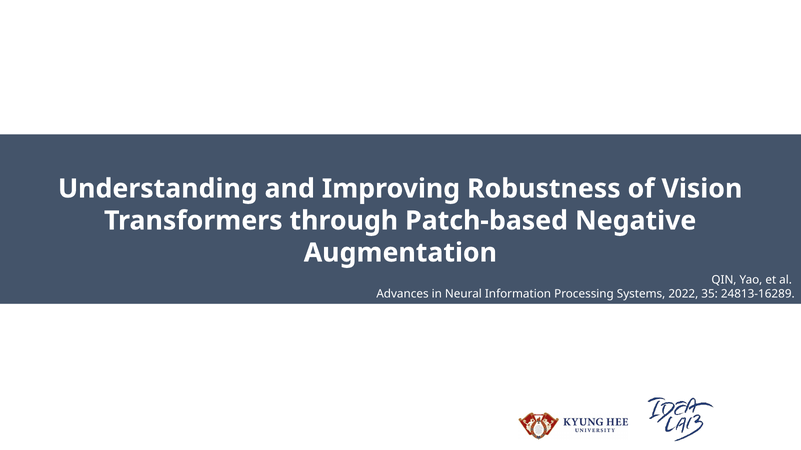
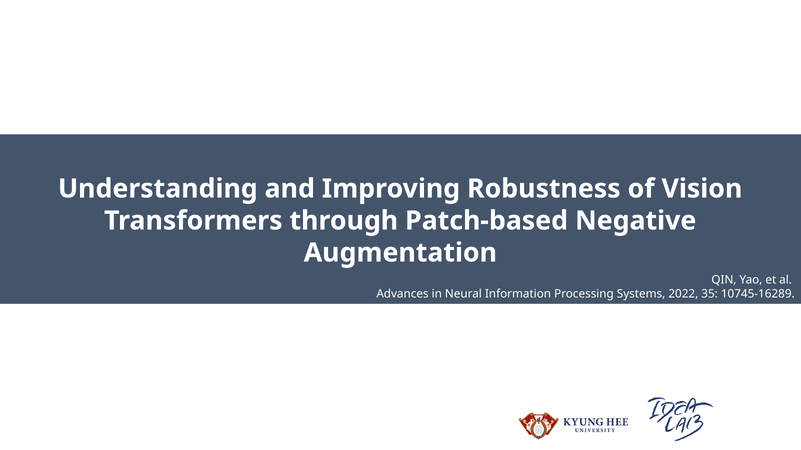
24813-16289: 24813-16289 -> 10745-16289 (758, 294)
